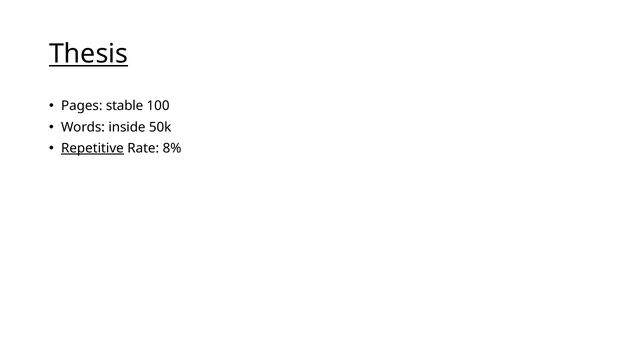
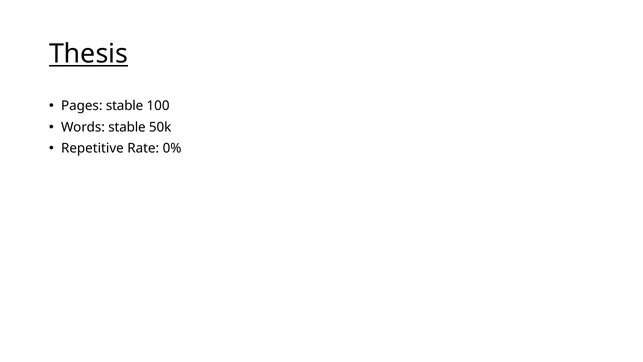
Words inside: inside -> stable (127, 127)
Repetitive underline: present -> none (92, 148)
8%: 8% -> 0% (172, 148)
